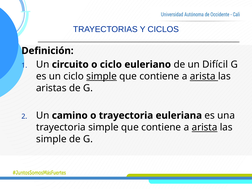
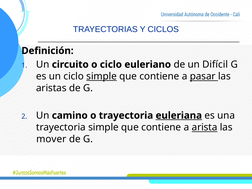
arista: arista -> pasar (203, 76)
euleriana underline: none -> present (179, 115)
simple: simple -> mover (51, 139)
